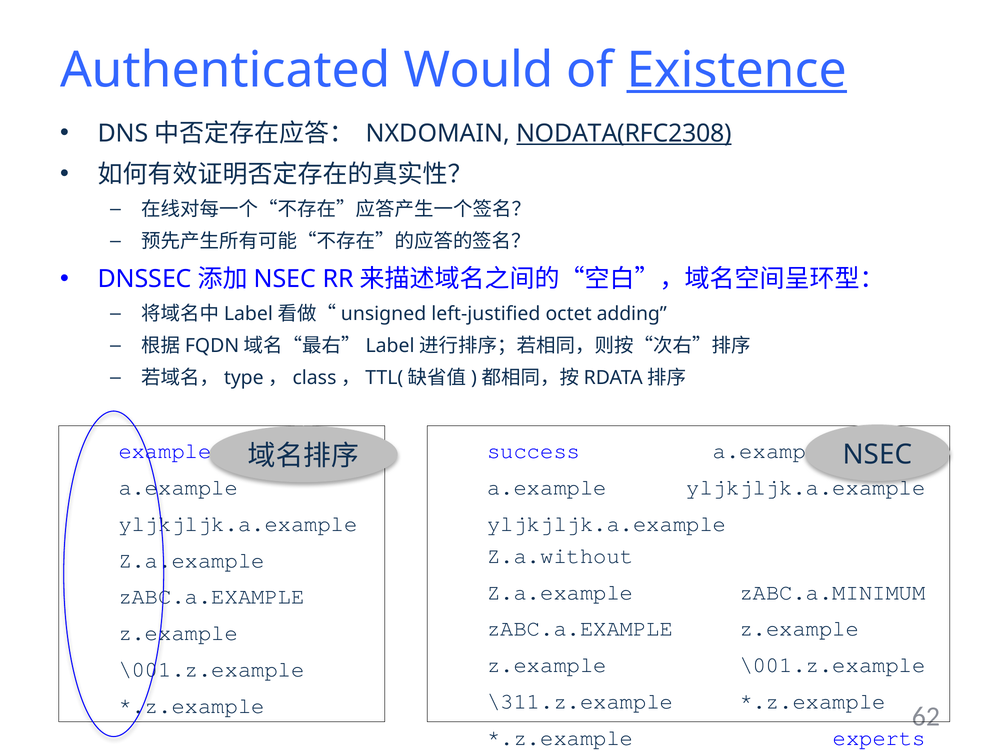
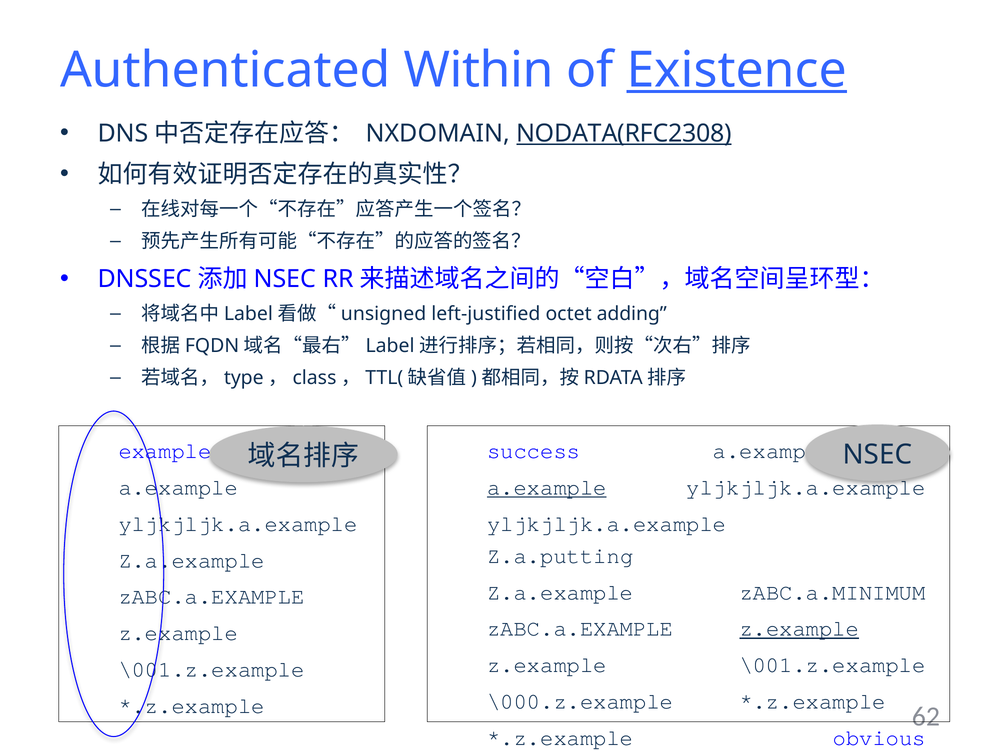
Would: Would -> Within (479, 70)
a.example underline: none -> present (547, 487)
Z.a.without: Z.a.without -> Z.a.putting (560, 556)
z.example underline: none -> present (799, 629)
\311.z.example: \311.z.example -> \000.z.example (580, 701)
experts: experts -> obvious (879, 738)
